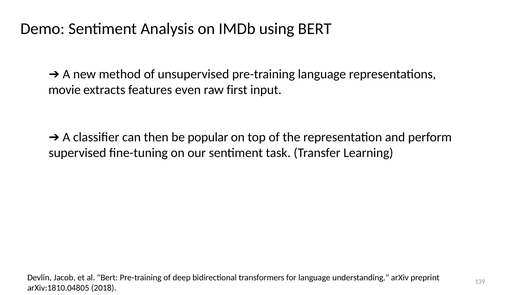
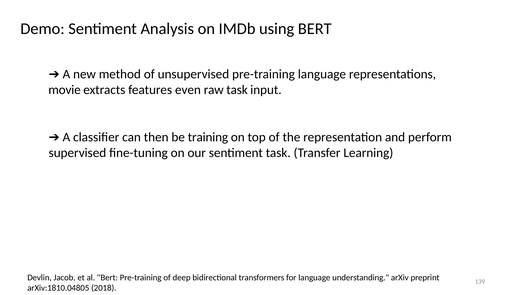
raw first: first -> task (237, 90)
popular: popular -> training (208, 137)
